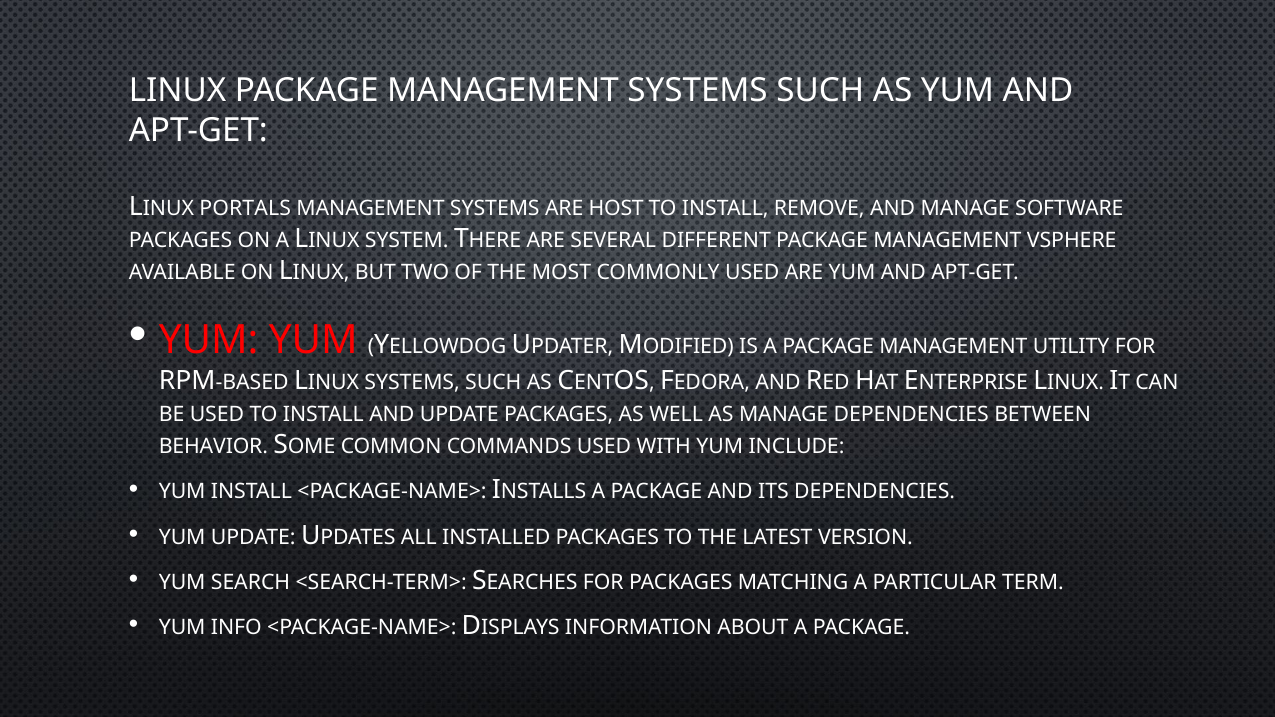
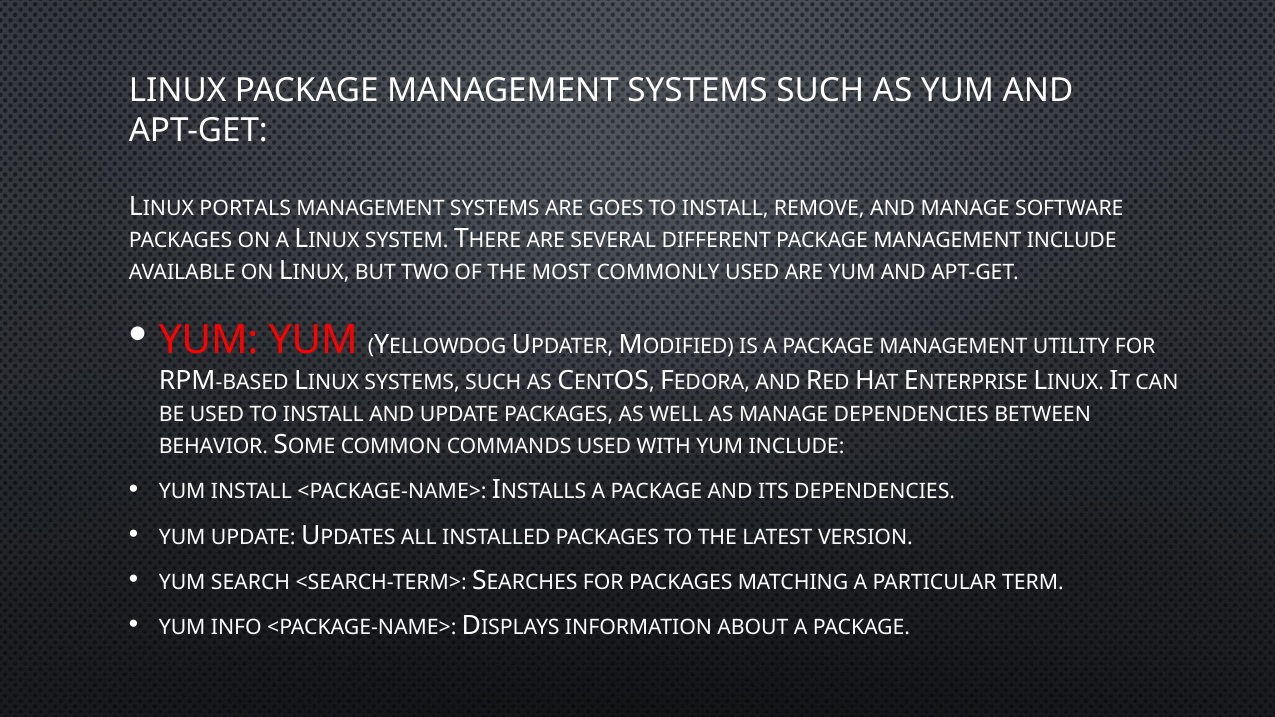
HOST: HOST -> GOES (616, 208)
MANAGEMENT VSPHERE: VSPHERE -> INCLUDE (1072, 240)
